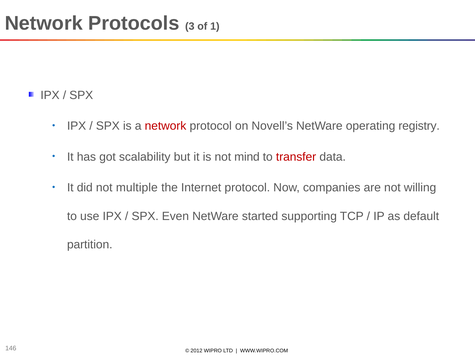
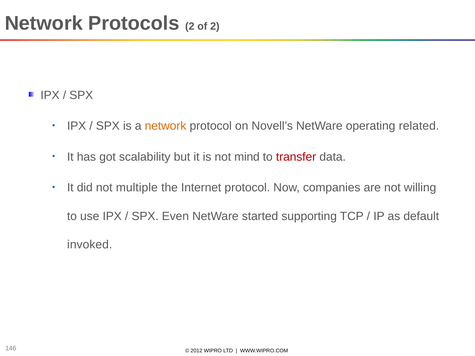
Protocols 3: 3 -> 2 (190, 26)
of 1: 1 -> 2 (215, 26)
network colour: red -> orange (166, 126)
registry: registry -> related (419, 126)
partition: partition -> invoked (90, 245)
